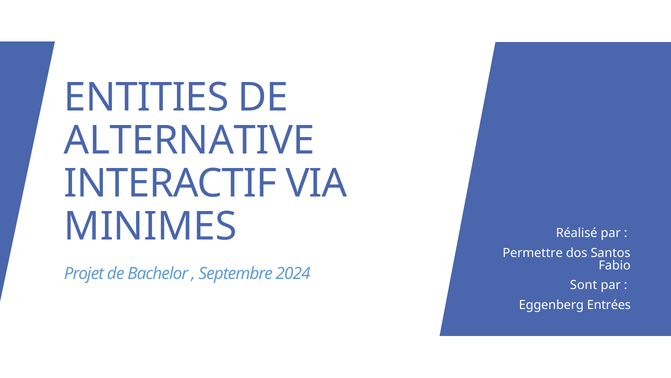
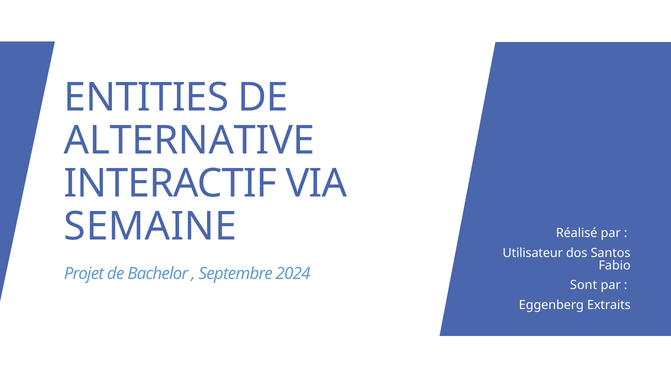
MINIMES: MINIMES -> SEMAINE (150, 226)
Permettre: Permettre -> Utilisateur (533, 253)
Entrées: Entrées -> Extraits (609, 304)
